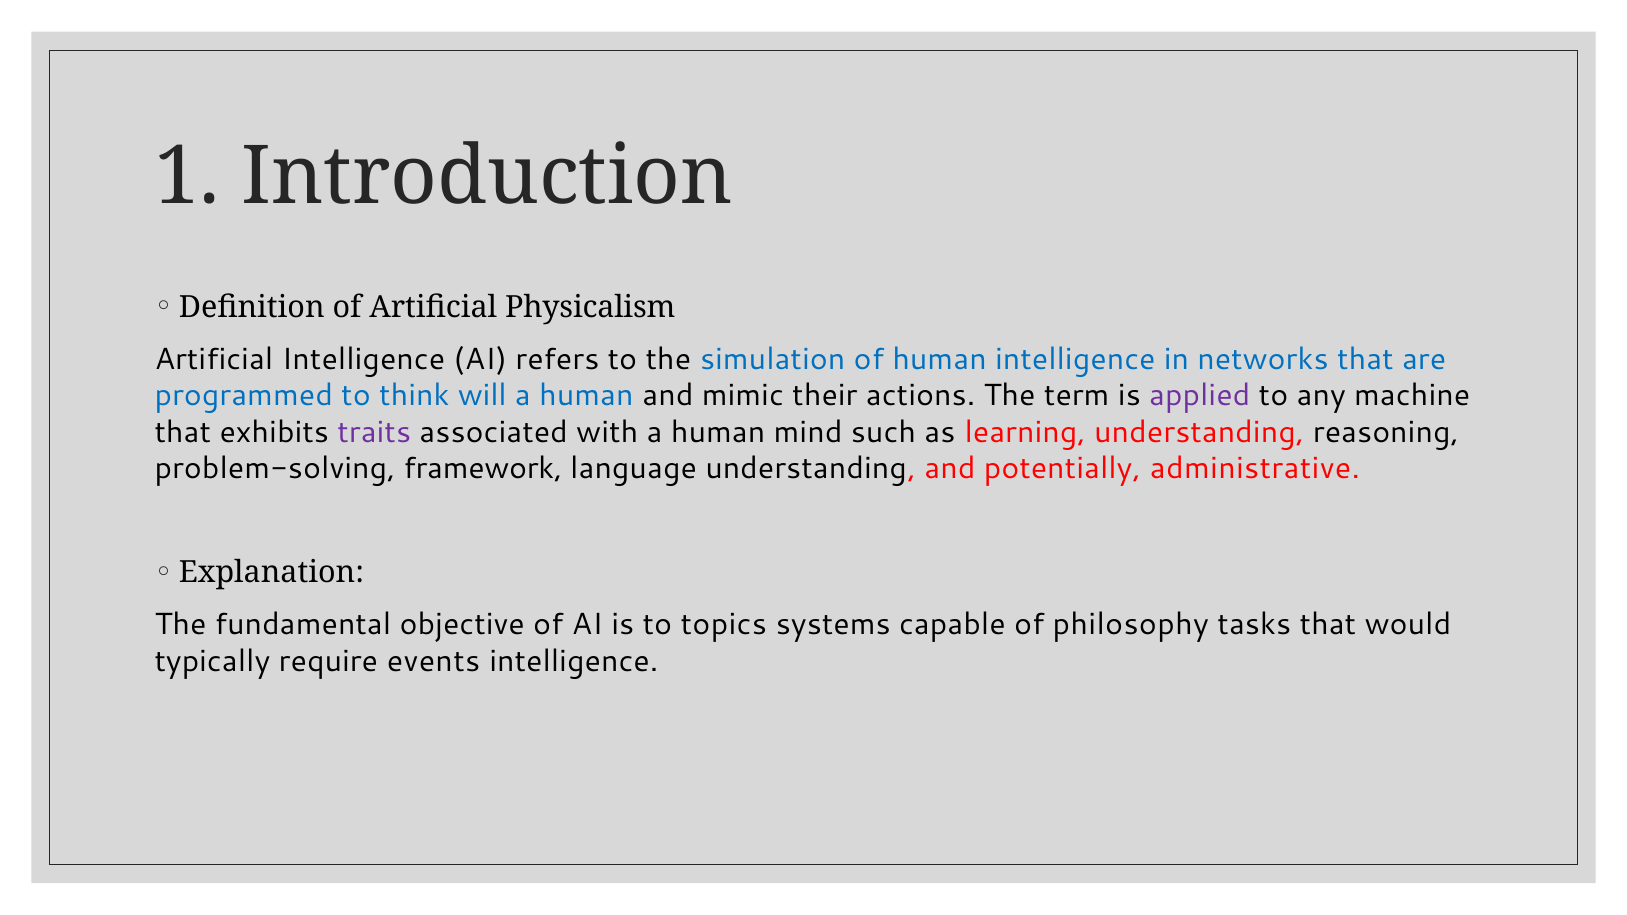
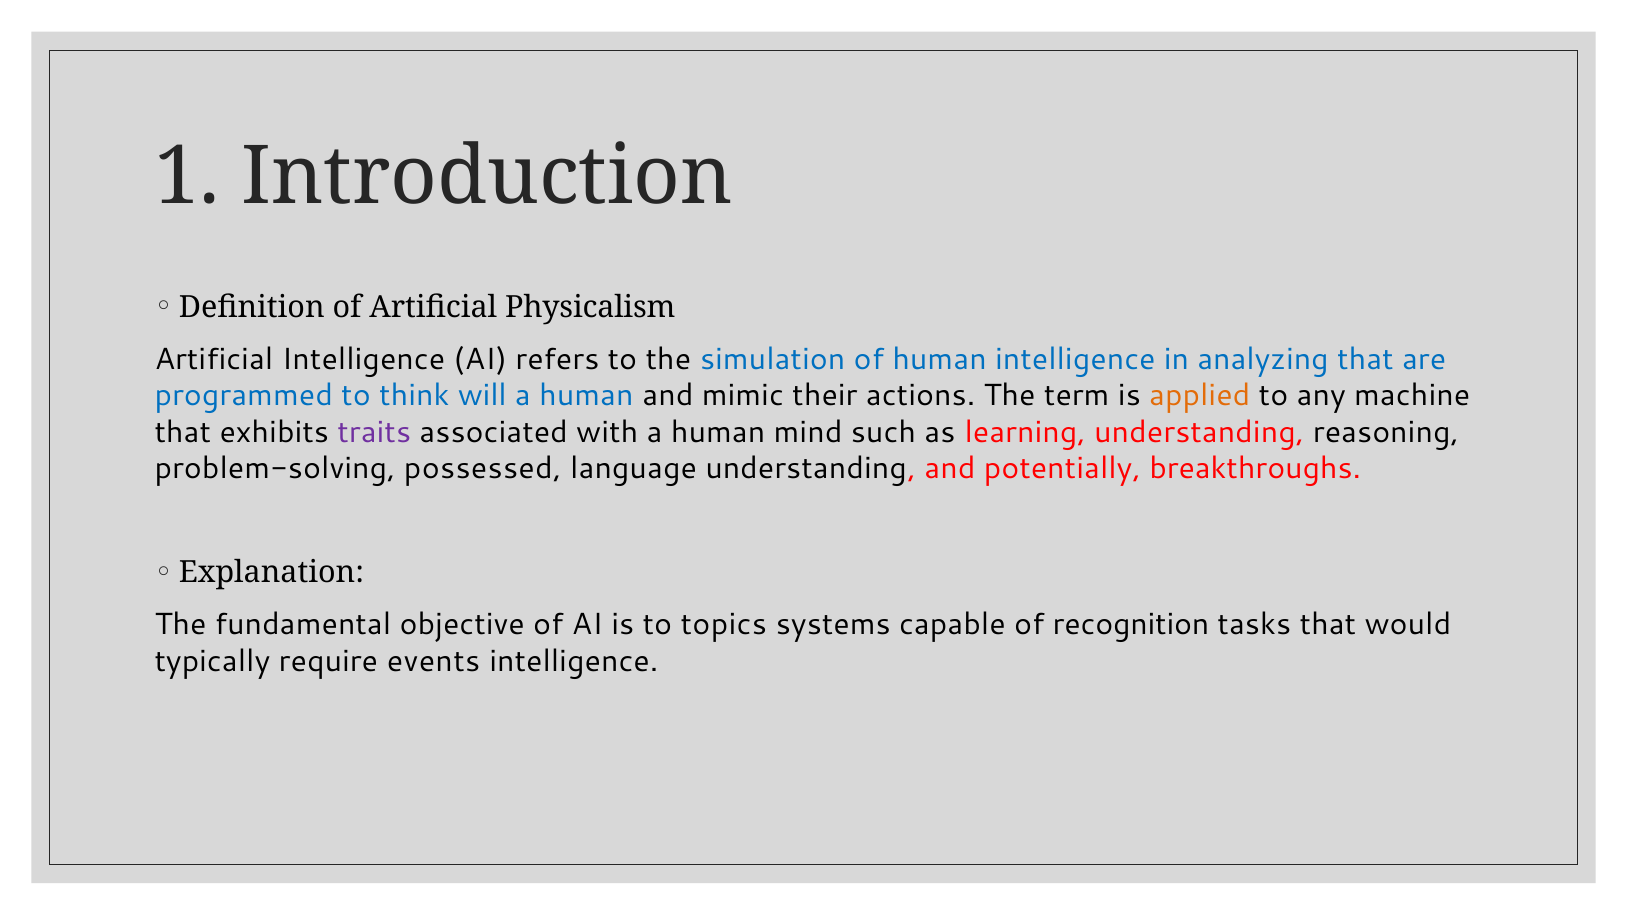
networks: networks -> analyzing (1263, 359)
applied colour: purple -> orange (1200, 396)
framework: framework -> possessed (483, 469)
administrative: administrative -> breakthroughs (1255, 469)
philosophy: philosophy -> recognition (1131, 625)
